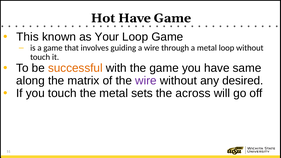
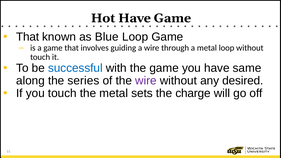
This: This -> That (28, 37)
Your: Your -> Blue (107, 37)
successful colour: orange -> blue (75, 68)
matrix: matrix -> series (83, 81)
across: across -> charge (193, 93)
